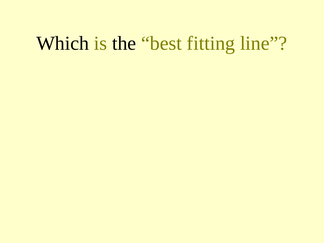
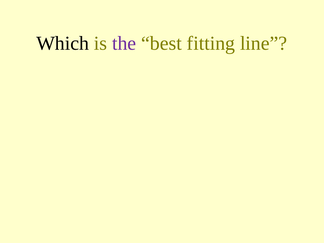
the colour: black -> purple (124, 43)
